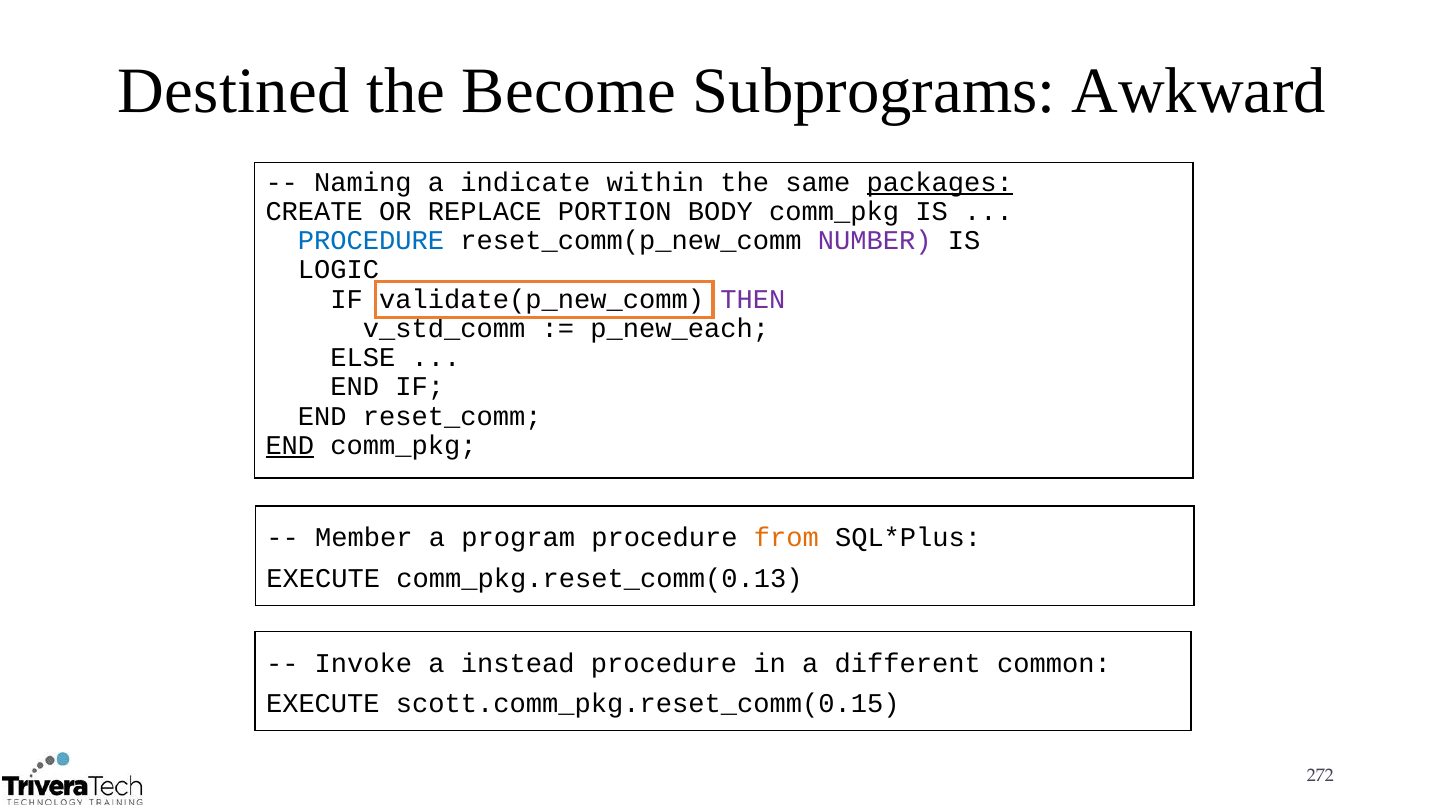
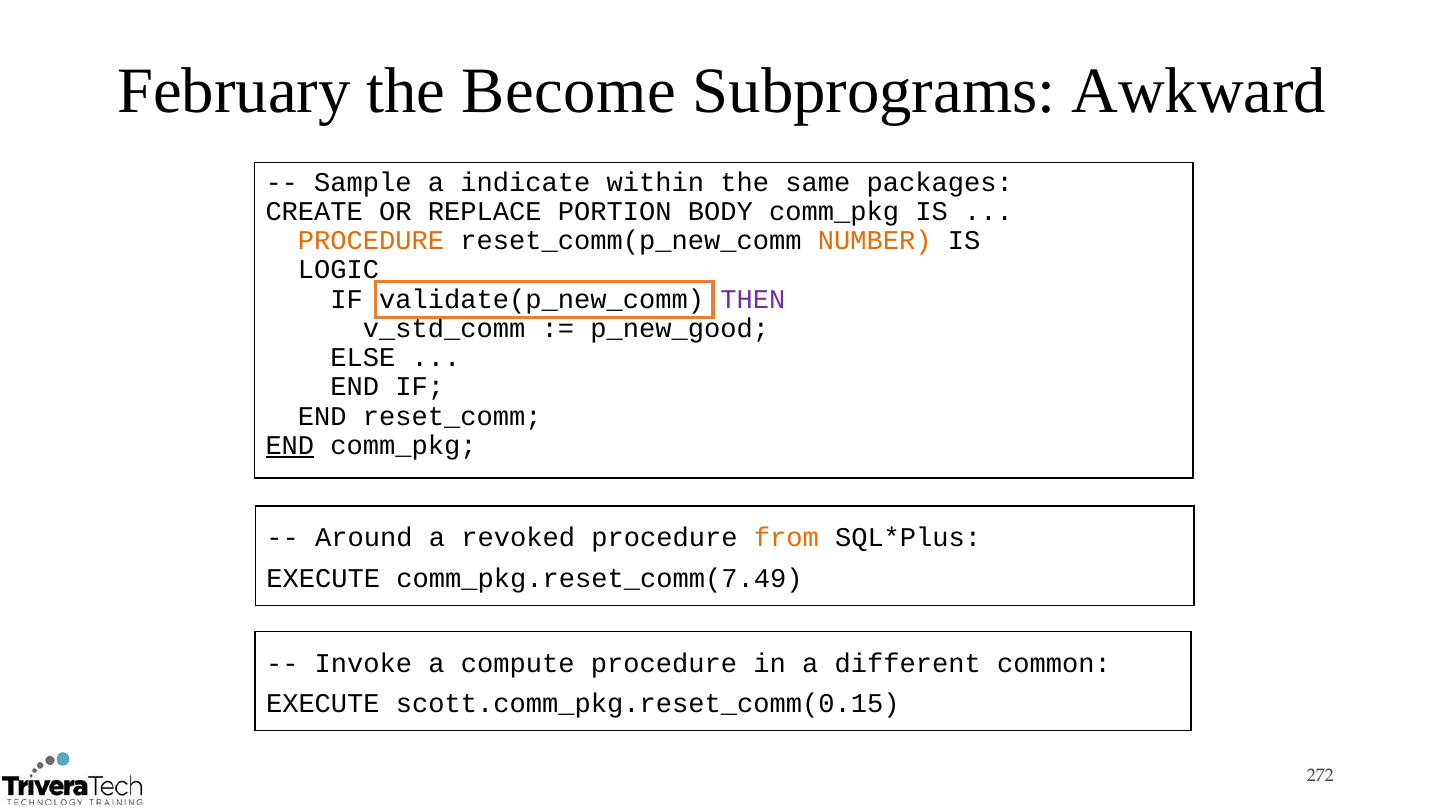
Destined: Destined -> February (234, 91)
Naming: Naming -> Sample (363, 182)
packages underline: present -> none (940, 182)
PROCEDURE colour: blue -> orange (371, 241)
NUMBER colour: purple -> orange (875, 241)
p_new_each: p_new_each -> p_new_good (680, 329)
Member: Member -> Around (364, 538)
program: program -> revoked (518, 538)
comm_pkg.reset_comm(0.13: comm_pkg.reset_comm(0.13 -> comm_pkg.reset_comm(7.49 (599, 579)
instead: instead -> compute (518, 663)
